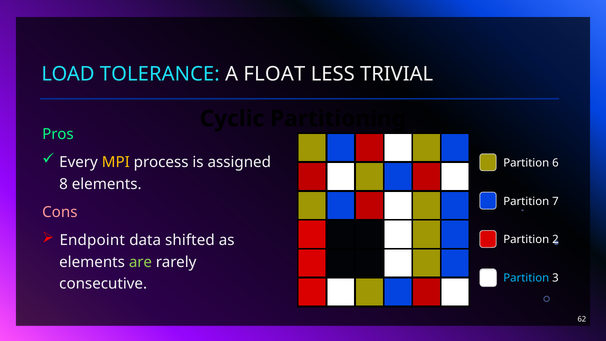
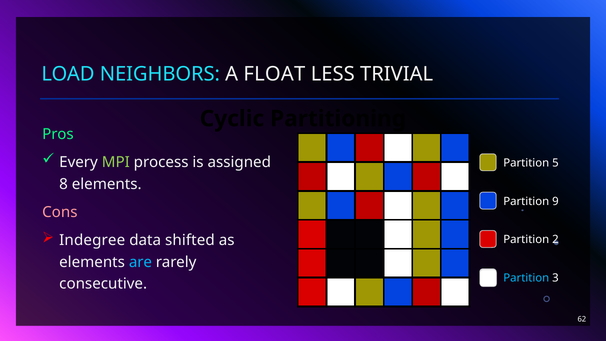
TOLERANCE: TOLERANCE -> NEIGHBORS (160, 74)
MPI colour: yellow -> light green (116, 162)
6: 6 -> 5 (555, 163)
7: 7 -> 9 (555, 201)
Endpoint: Endpoint -> Indegree (92, 240)
are colour: light green -> light blue (140, 262)
